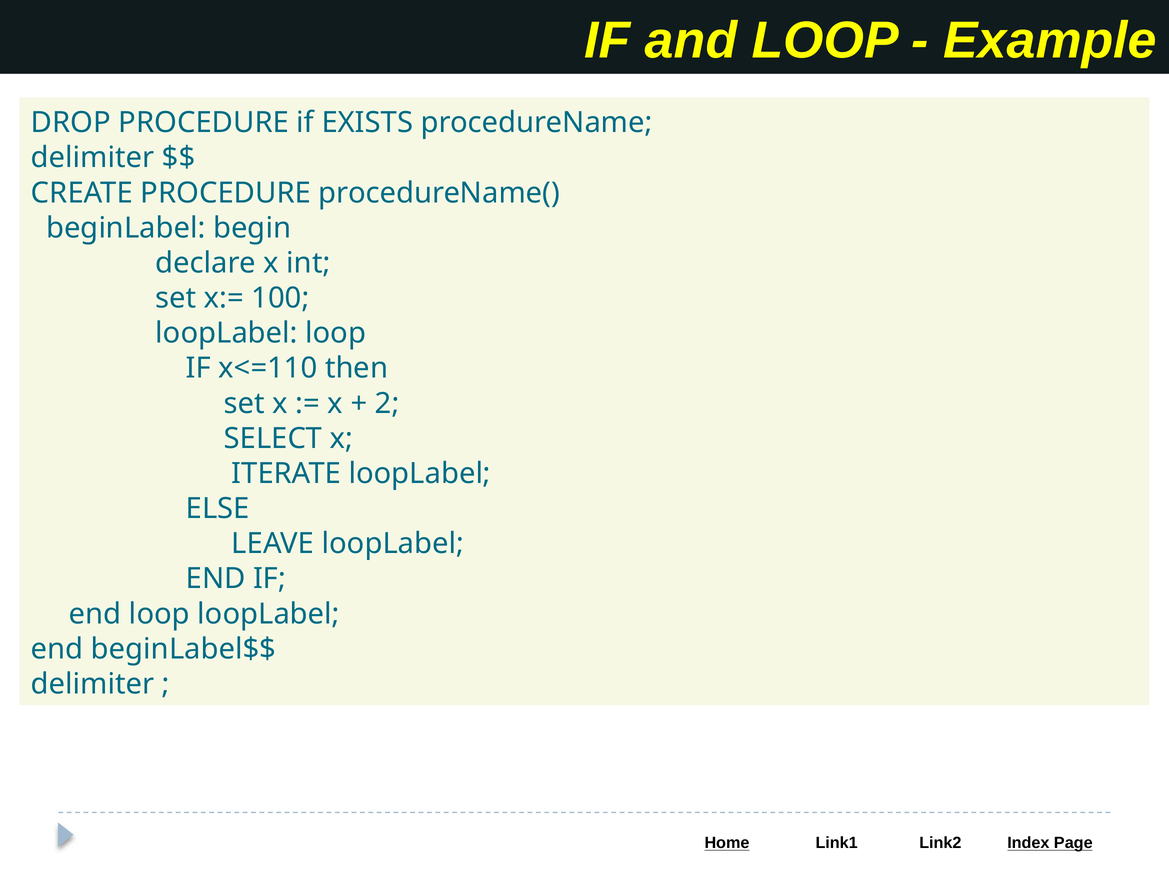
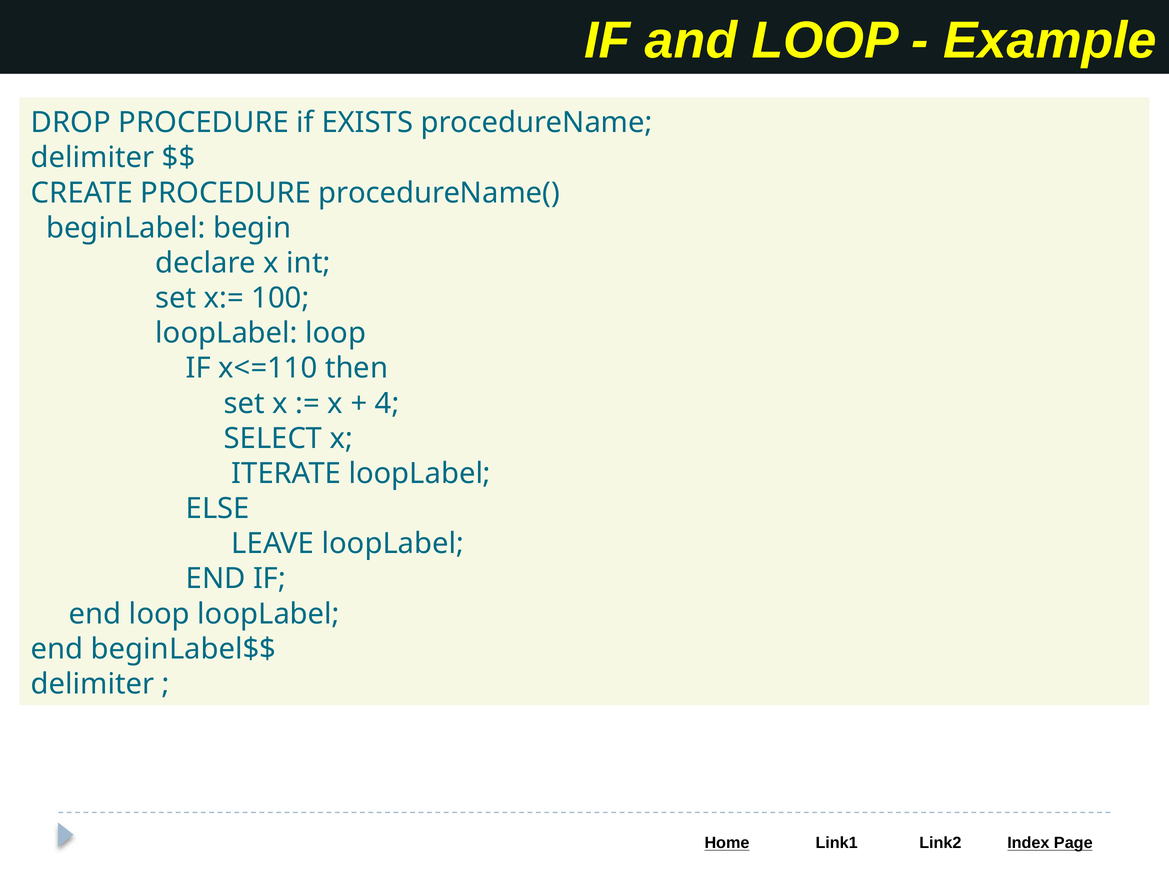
2: 2 -> 4 (387, 403)
